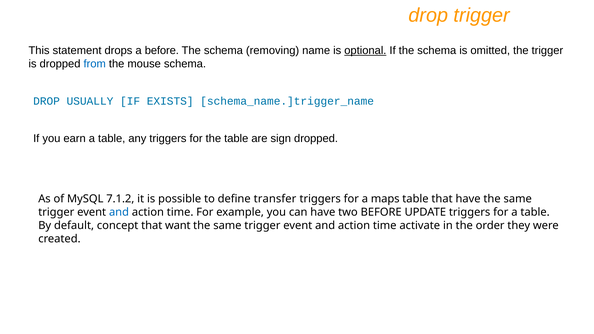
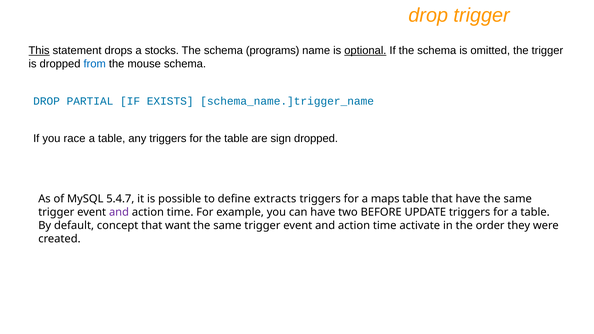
This underline: none -> present (39, 50)
a before: before -> stocks (162, 50)
removing: removing -> programs (273, 50)
USUALLY: USUALLY -> PARTIAL (90, 101)
earn: earn -> race (75, 139)
7.1.2: 7.1.2 -> 5.4.7 (120, 199)
transfer: transfer -> extracts (275, 199)
and colour: blue -> purple (119, 212)
